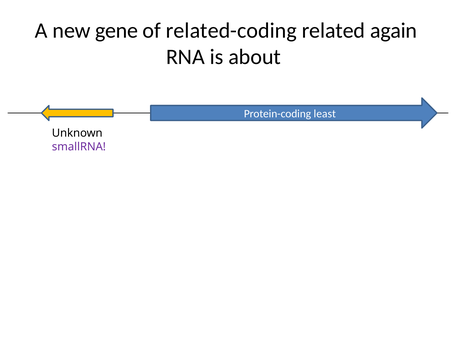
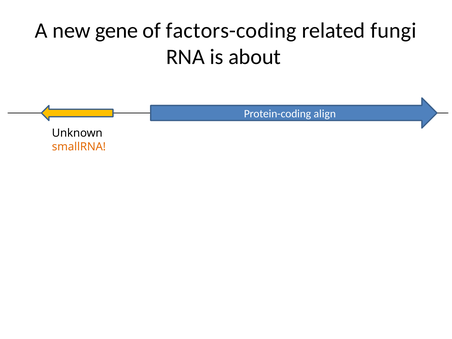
related-coding: related-coding -> factors-coding (231, 31)
again: again -> fungi (393, 31)
least: least -> align (325, 114)
smallRNA colour: purple -> orange (79, 147)
